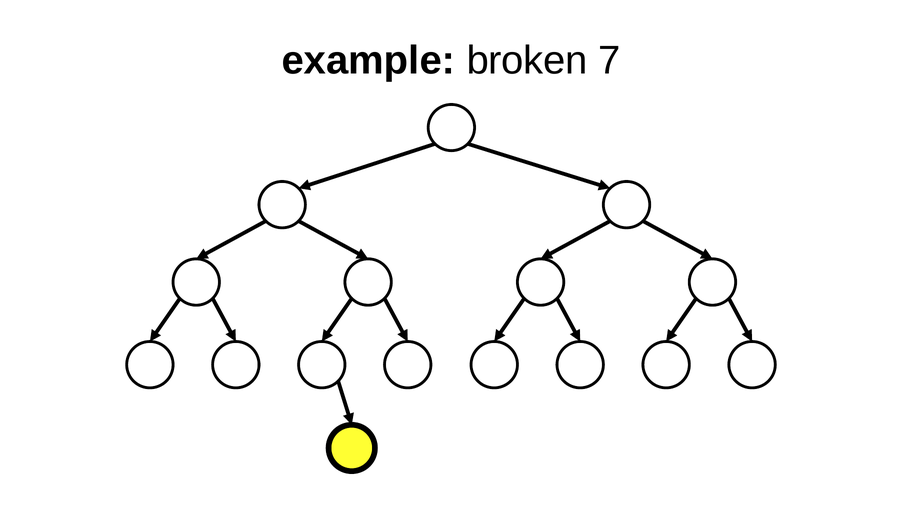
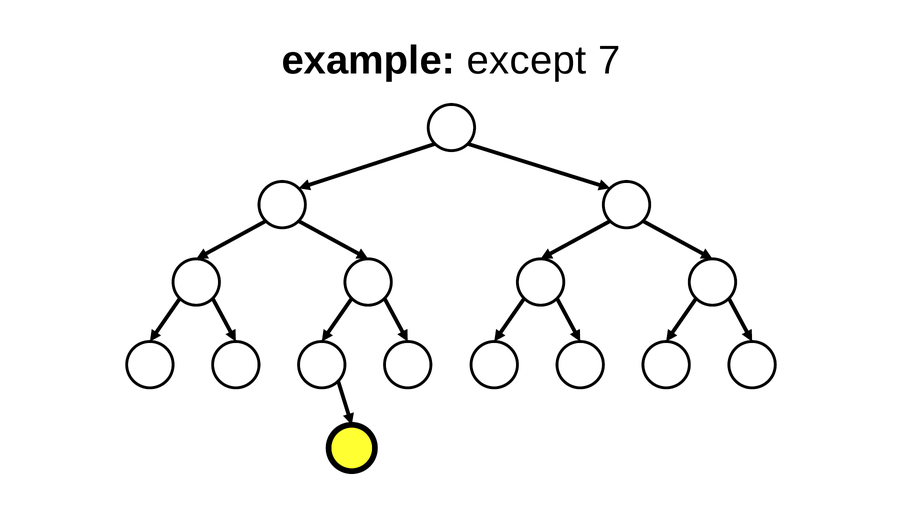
broken: broken -> except (527, 61)
